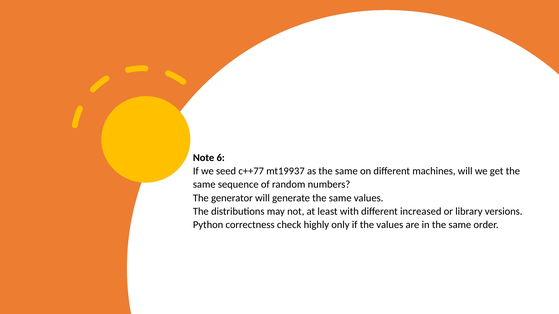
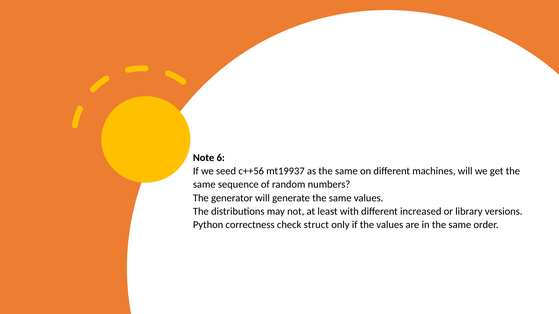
c++77: c++77 -> c++56 (251, 171)
highly: highly -> struct (316, 225)
